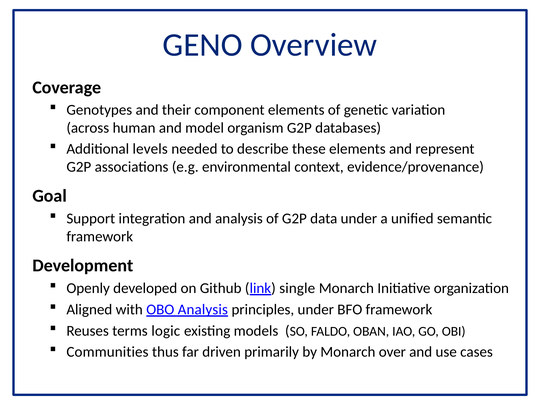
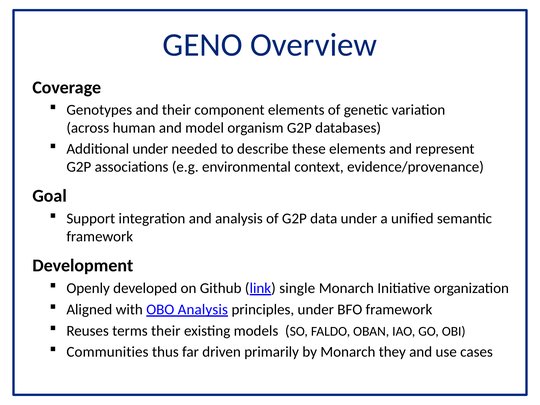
Additional levels: levels -> under (150, 149)
terms logic: logic -> their (166, 331)
over: over -> they (392, 352)
